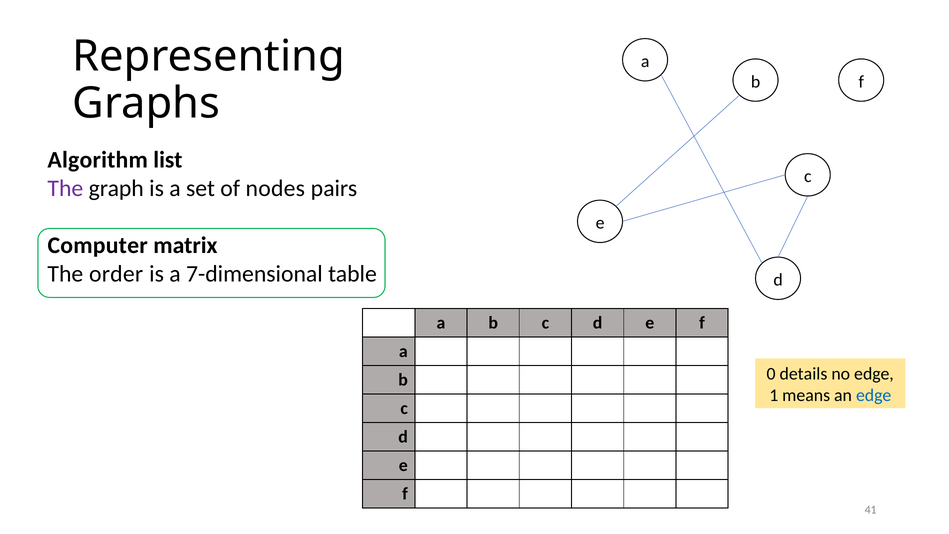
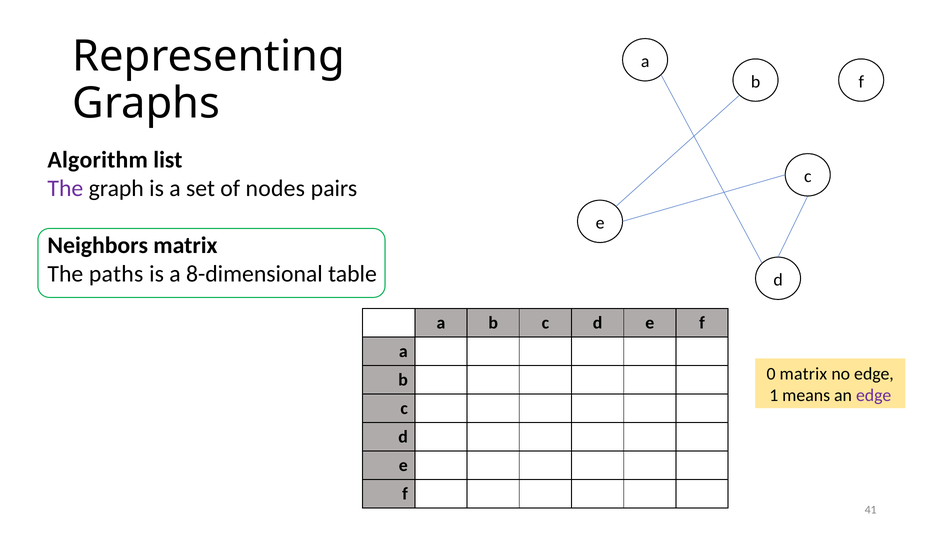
Computer: Computer -> Neighbors (98, 245)
order: order -> paths (116, 274)
7-dimensional: 7-dimensional -> 8-dimensional (254, 274)
0 details: details -> matrix (803, 374)
edge colour: blue -> purple (874, 395)
